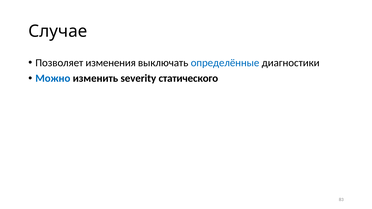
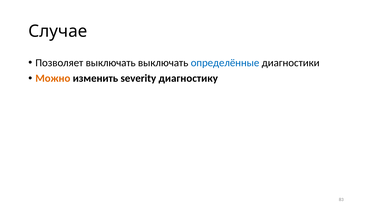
Позволяет изменения: изменения -> выключать (111, 63)
Можно colour: blue -> orange (53, 78)
статического: статического -> диагностику (188, 78)
